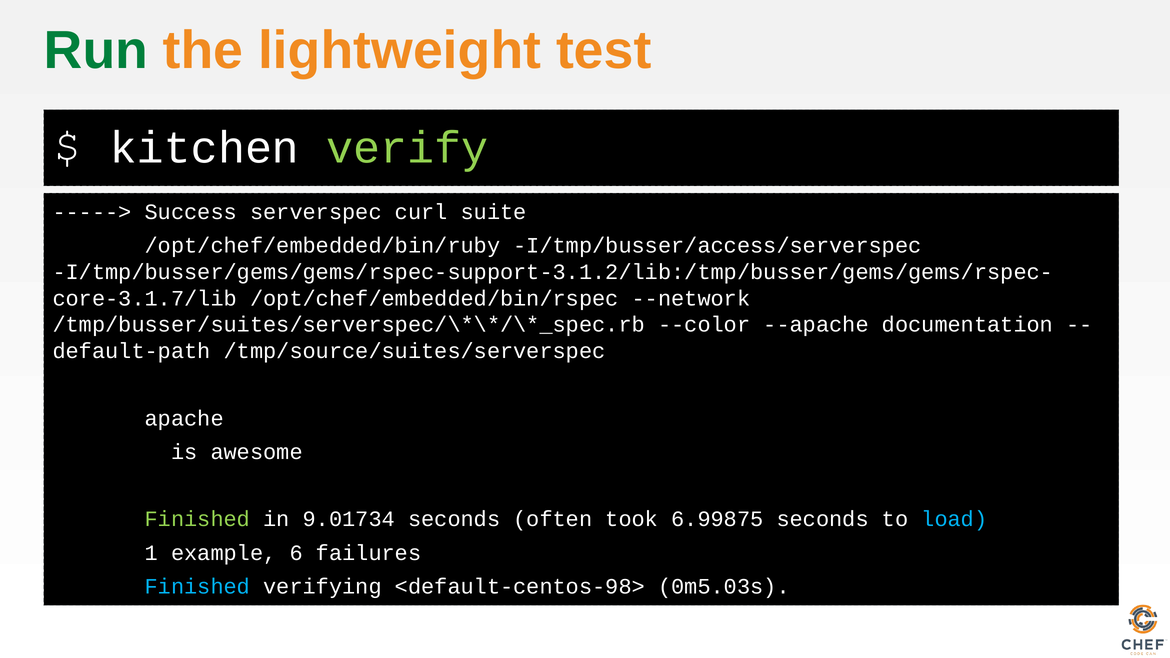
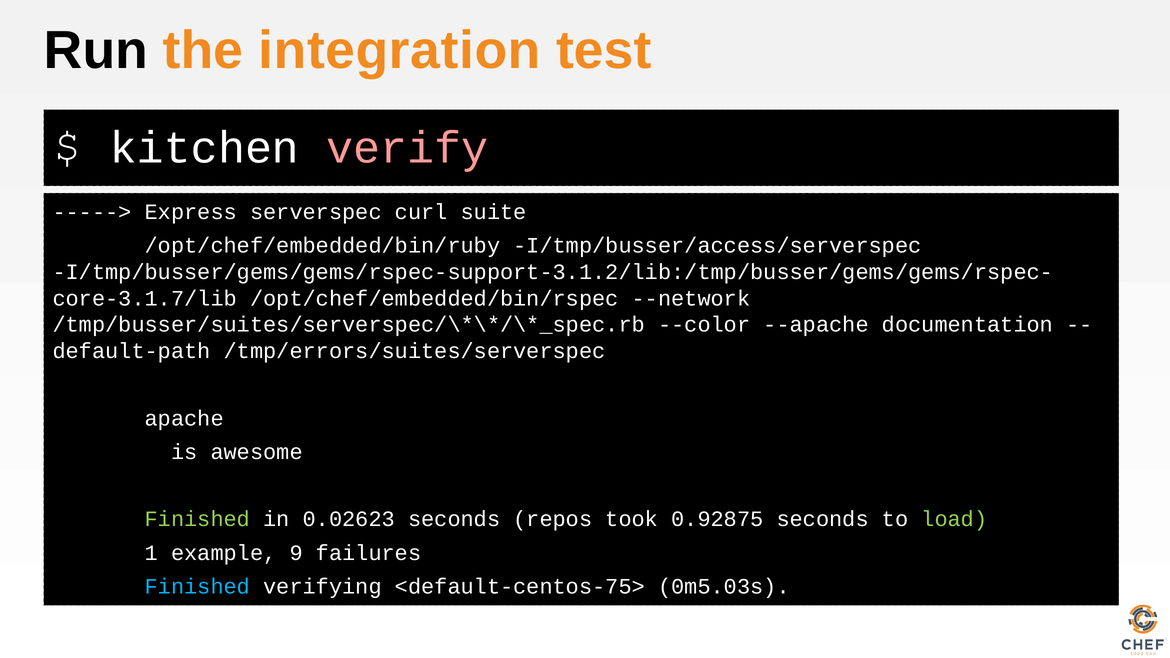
Run colour: green -> black (96, 51)
lightweight: lightweight -> integration (399, 51)
verify colour: light green -> pink (407, 148)
Success: Success -> Express (191, 212)
/tmp/source/suites/serverspec: /tmp/source/suites/serverspec -> /tmp/errors/suites/serverspec (415, 351)
9.01734: 9.01734 -> 0.02623 (349, 519)
often: often -> repos (553, 519)
6.99875: 6.99875 -> 0.92875 (717, 519)
load colour: light blue -> light green (954, 519)
6: 6 -> 9 (296, 553)
<default-centos-98>: <default-centos-98> -> <default-centos-75> (520, 587)
